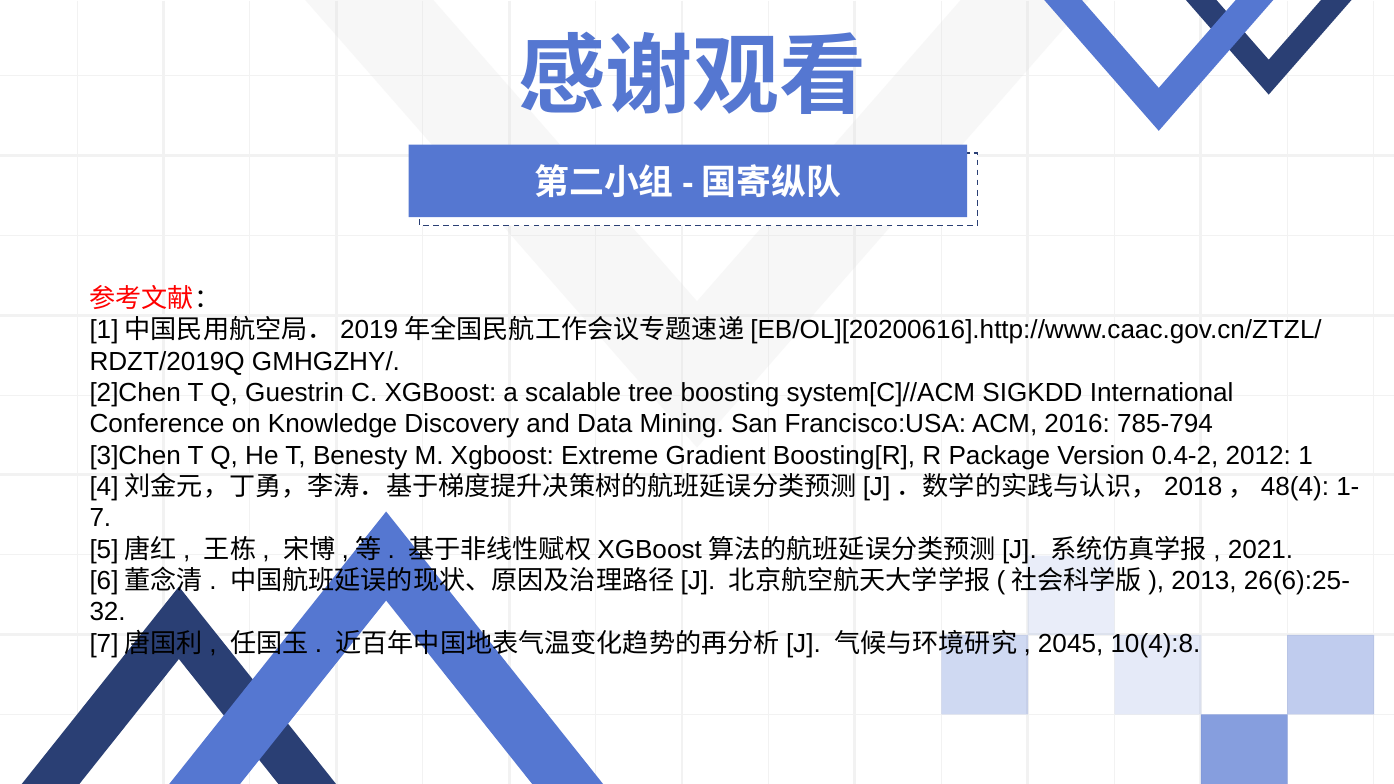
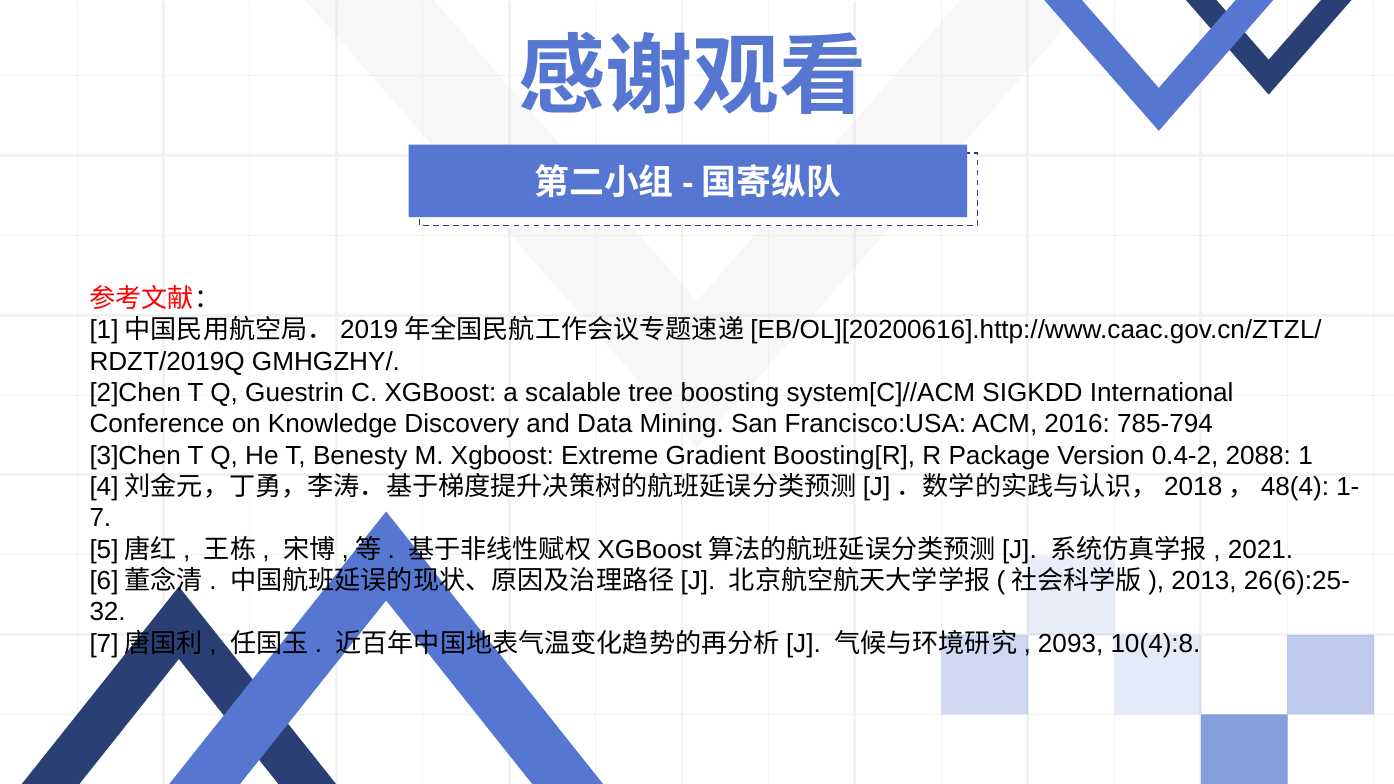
2012: 2012 -> 2088 (1258, 456)
2045: 2045 -> 2093 (1071, 644)
